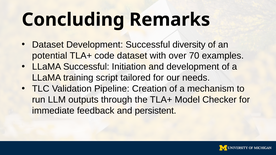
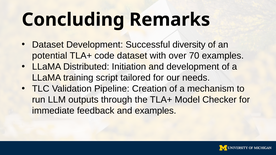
LLaMA Successful: Successful -> Distributed (86, 67)
and persistent: persistent -> examples (156, 111)
